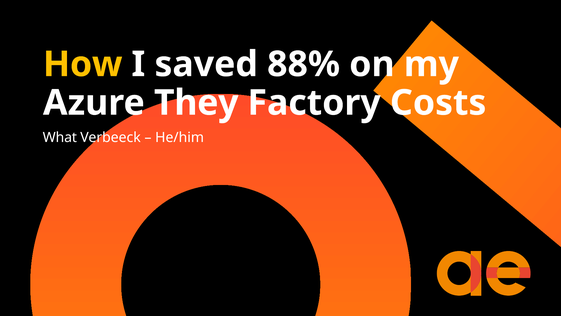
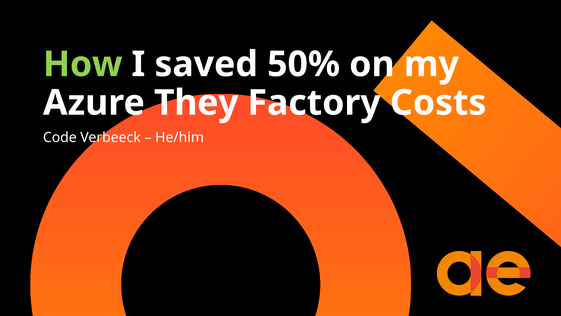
How colour: yellow -> light green (83, 64)
88%: 88% -> 50% (304, 64)
What: What -> Code (60, 137)
